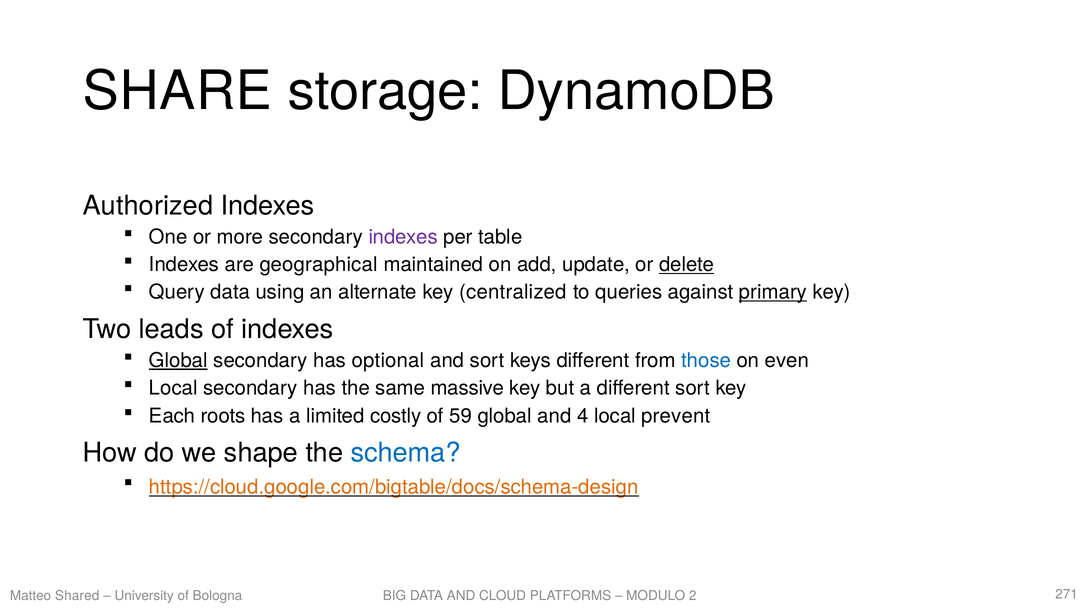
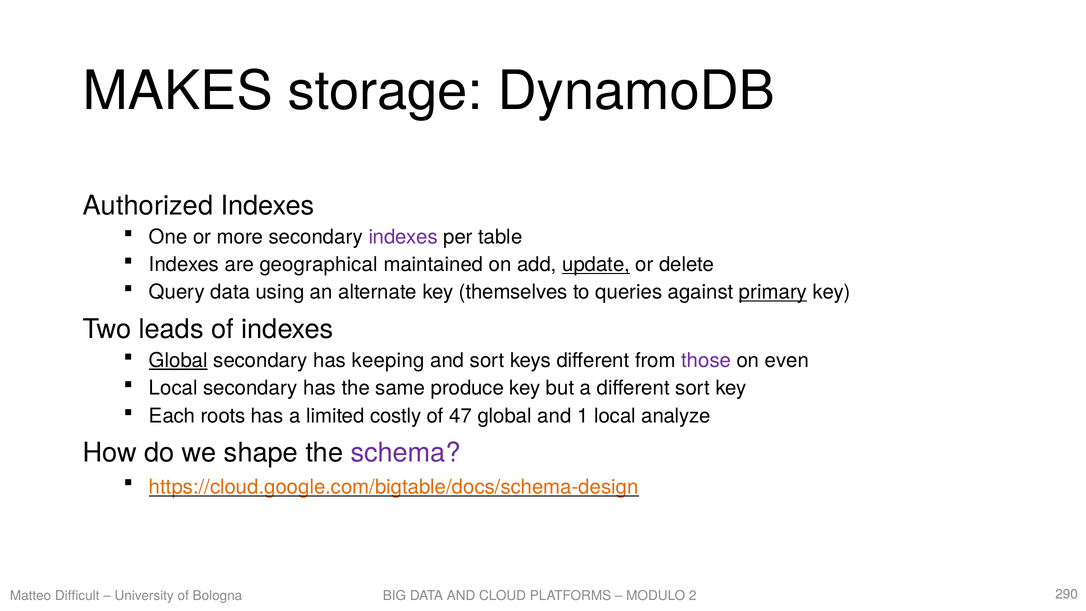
SHARE: SHARE -> MAKES (178, 91)
update underline: none -> present (596, 265)
delete underline: present -> none (687, 265)
centralized: centralized -> themselves (513, 292)
optional: optional -> keeping (388, 360)
those colour: blue -> purple (706, 360)
massive: massive -> produce (467, 388)
59: 59 -> 47 (461, 416)
4: 4 -> 1 (583, 416)
prevent: prevent -> analyze (676, 416)
schema colour: blue -> purple (406, 453)
Shared: Shared -> Difficult (77, 596)
271: 271 -> 290 (1067, 594)
